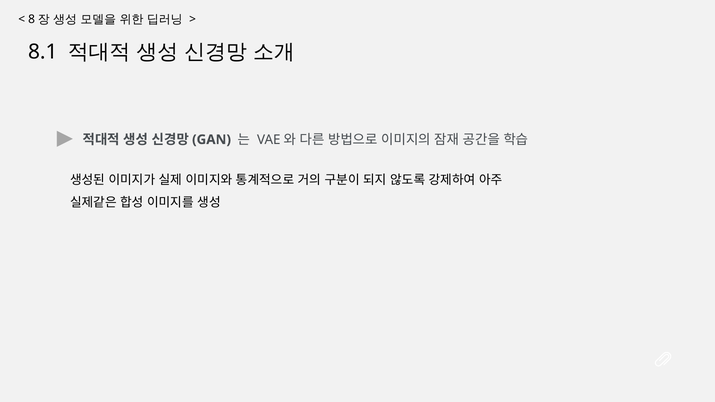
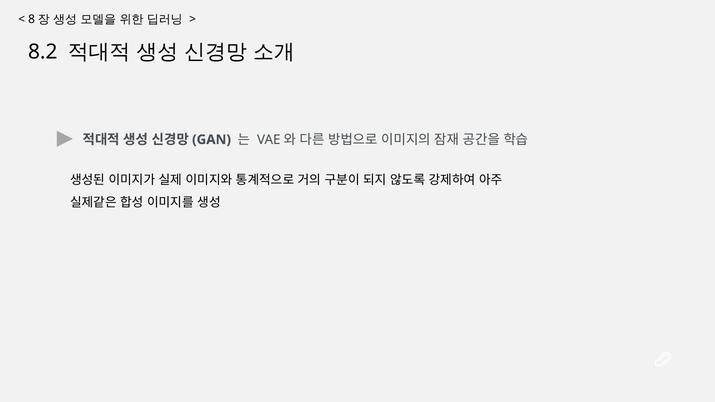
8.1: 8.1 -> 8.2 (43, 52)
